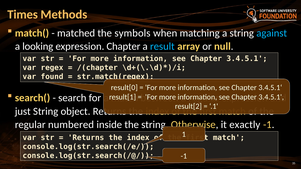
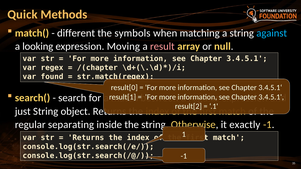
Times: Times -> Quick (22, 15)
matched: matched -> different (76, 33)
expression Chapter: Chapter -> Moving (123, 47)
result colour: light blue -> pink (162, 47)
numbered: numbered -> separating (71, 125)
